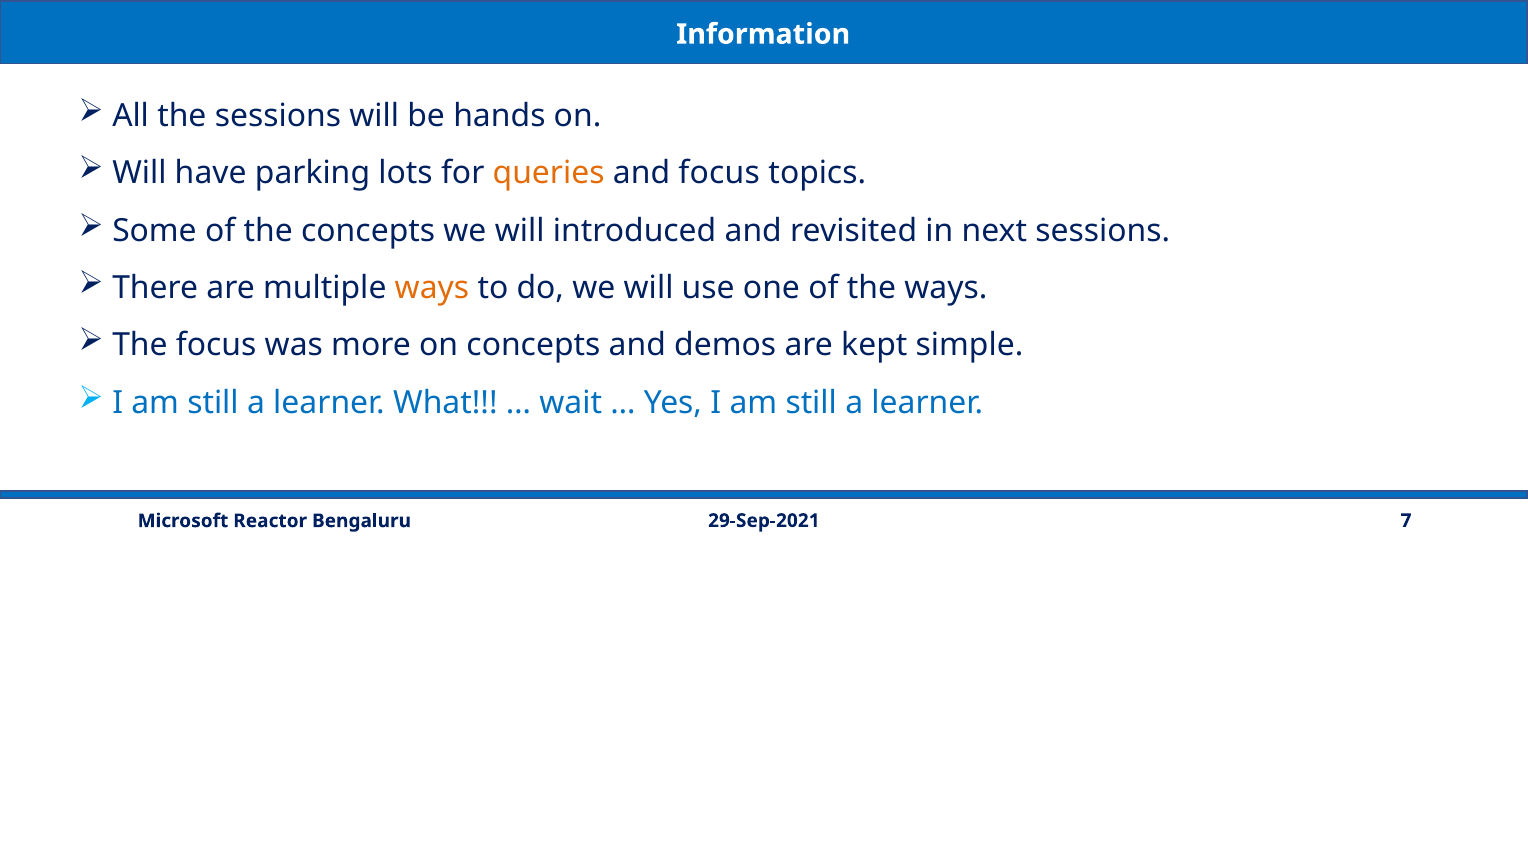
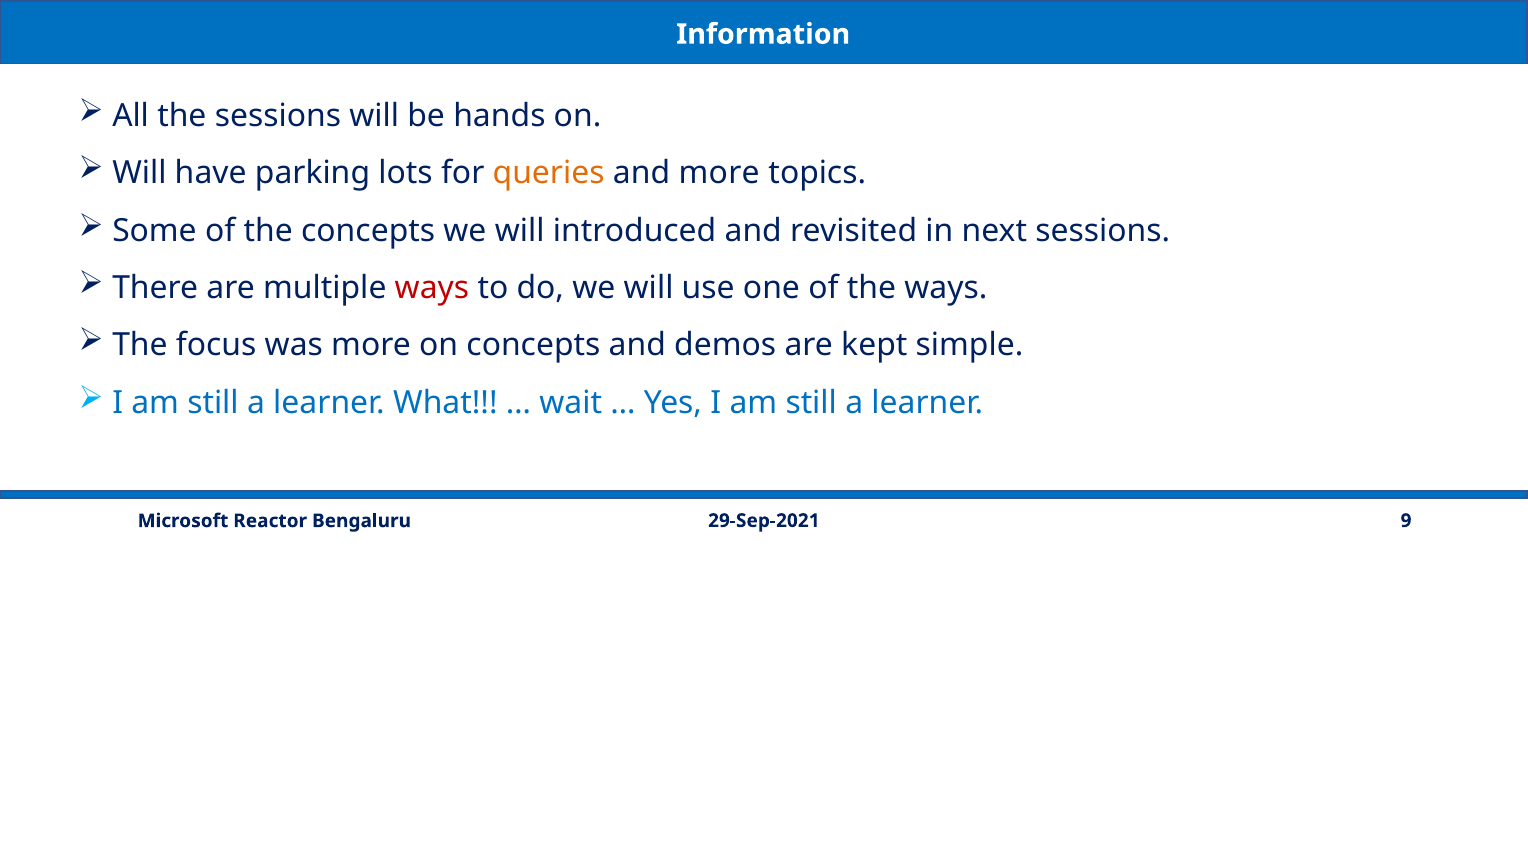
and focus: focus -> more (719, 173)
ways colour: orange -> red (432, 288)
7: 7 -> 9 (1406, 520)
